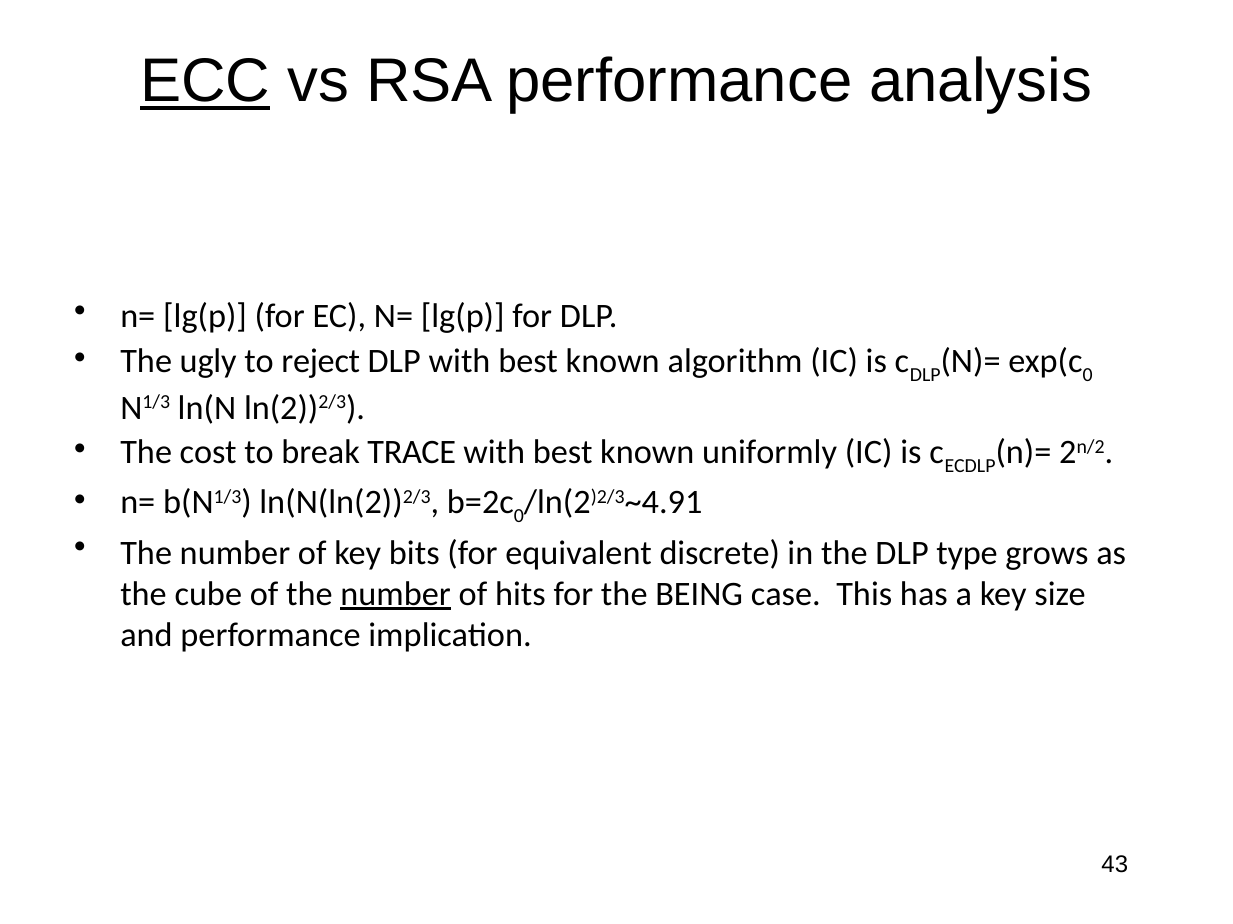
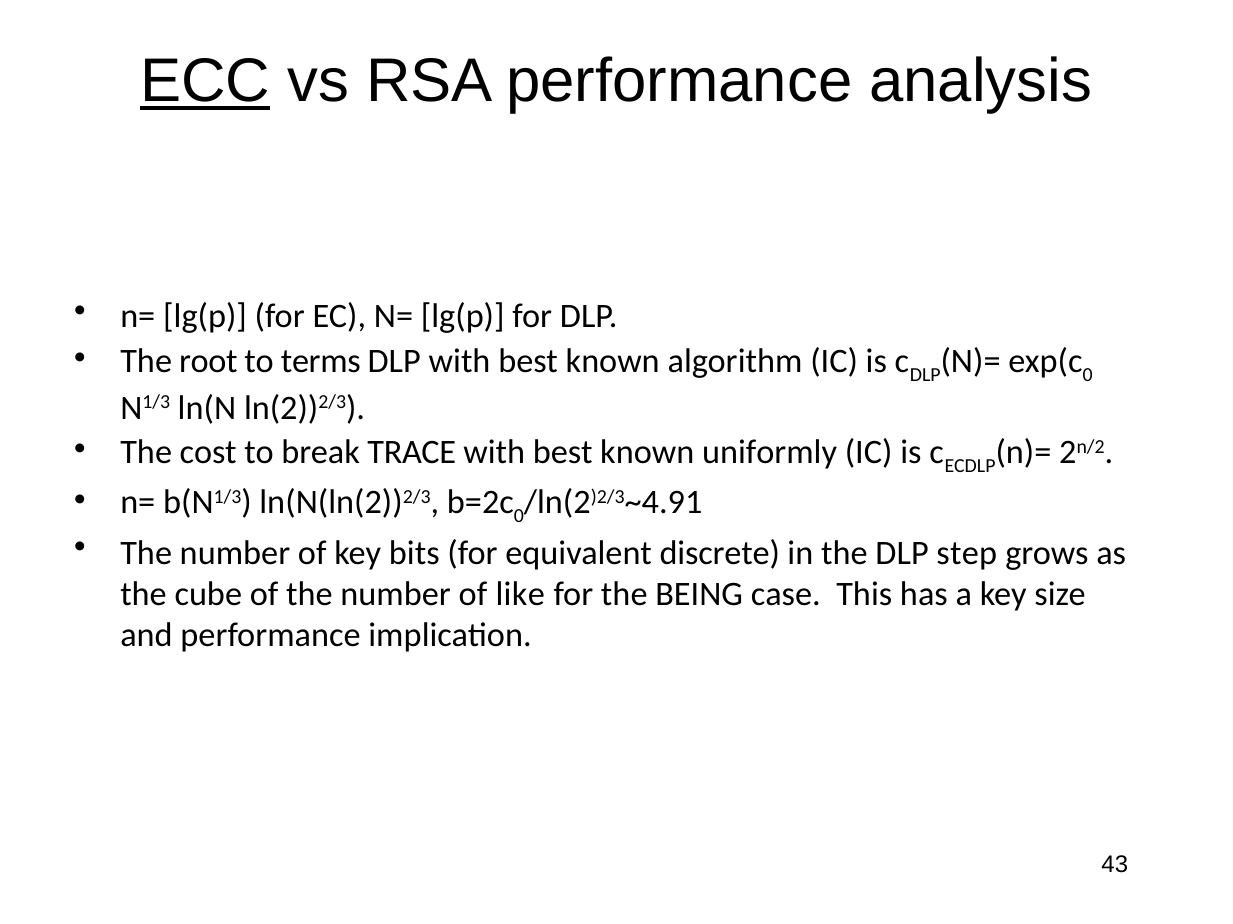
ugly: ugly -> root (208, 361)
reject: reject -> terms (321, 361)
type: type -> step (967, 553)
number underline: present -> none (396, 594)
hits: hits -> like (520, 594)
